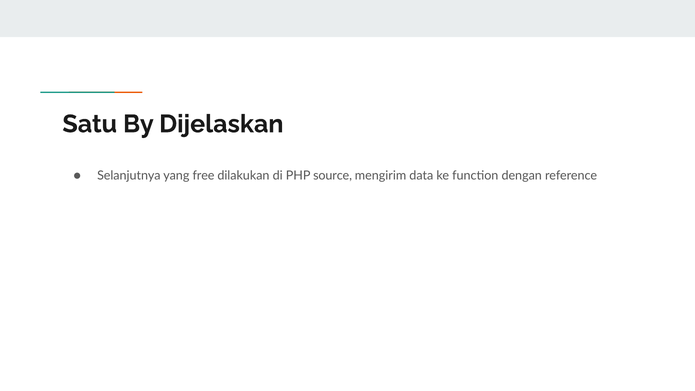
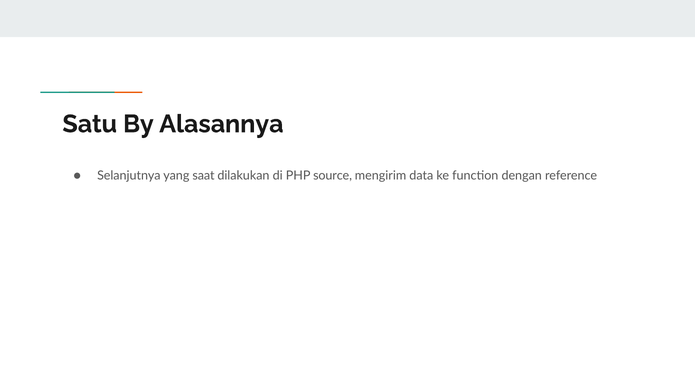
Dijelaskan: Dijelaskan -> Alasannya (221, 124)
free: free -> saat (203, 176)
